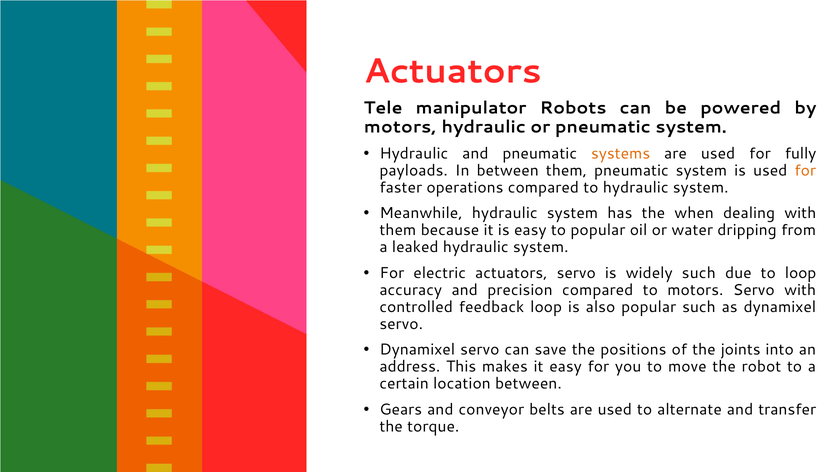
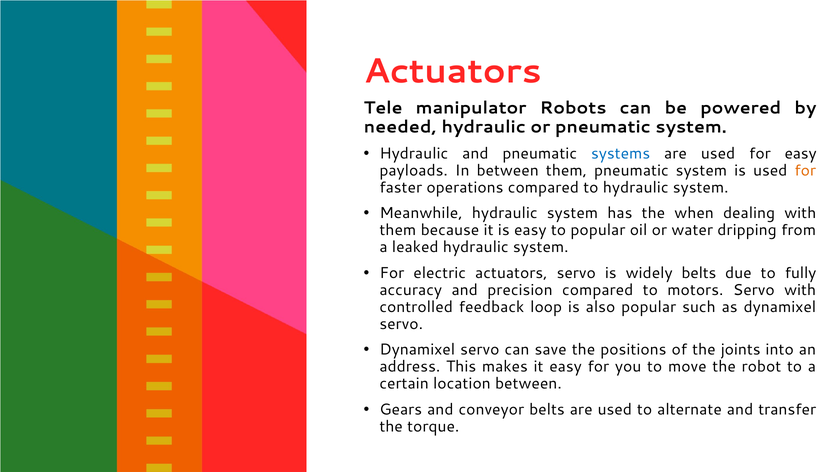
motors: motors -> needed (400, 127)
systems colour: orange -> blue (621, 153)
for fully: fully -> easy (801, 153)
widely such: such -> belts (699, 273)
to loop: loop -> fully (801, 273)
